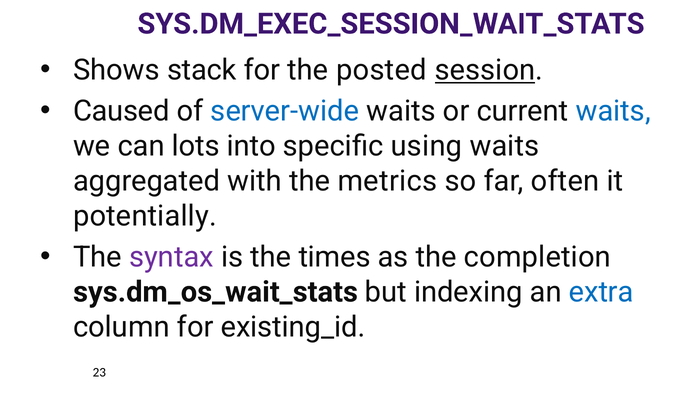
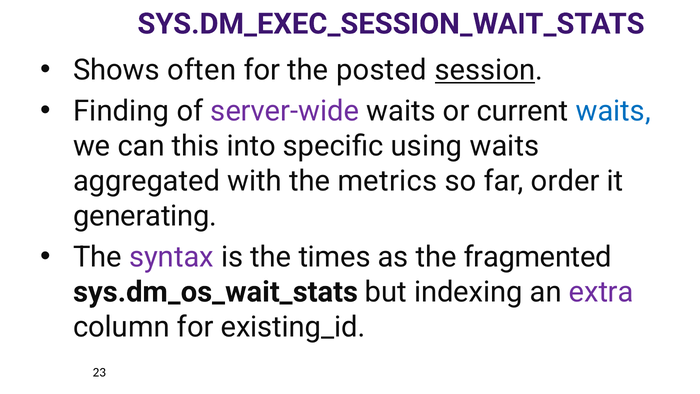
stack: stack -> often (202, 70)
Caused: Caused -> Finding (121, 111)
server-wide colour: blue -> purple (285, 111)
lots: lots -> this (196, 146)
often: often -> order (565, 181)
potentially: potentially -> generating (145, 216)
completion: completion -> fragmented (538, 257)
extra colour: blue -> purple (601, 292)
